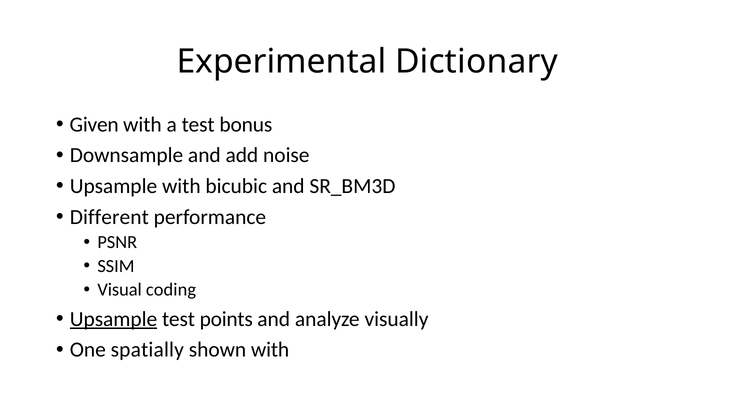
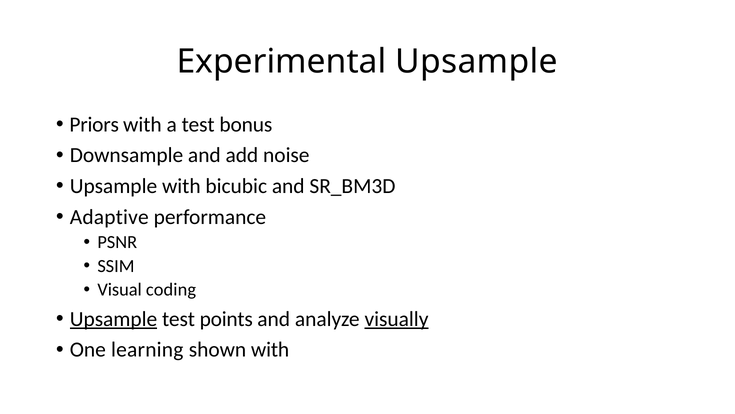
Experimental Dictionary: Dictionary -> Upsample (476, 62)
Given: Given -> Priors (94, 124)
Different: Different -> Adaptive (109, 217)
visually underline: none -> present (396, 319)
spatially: spatially -> learning (147, 349)
